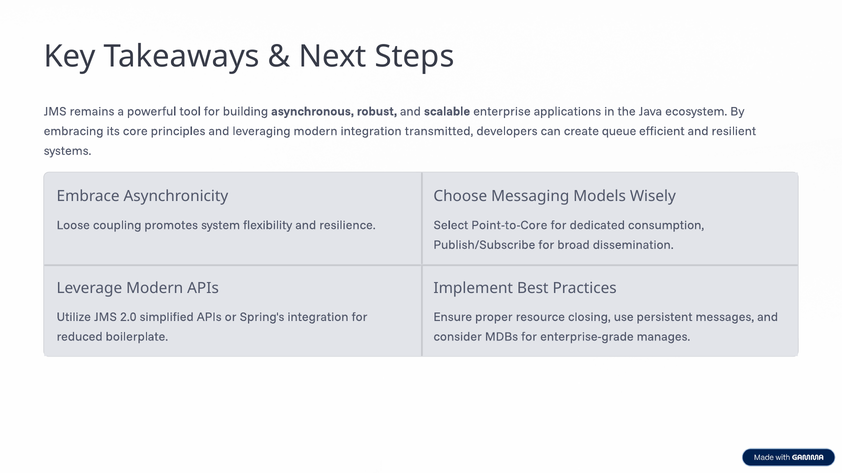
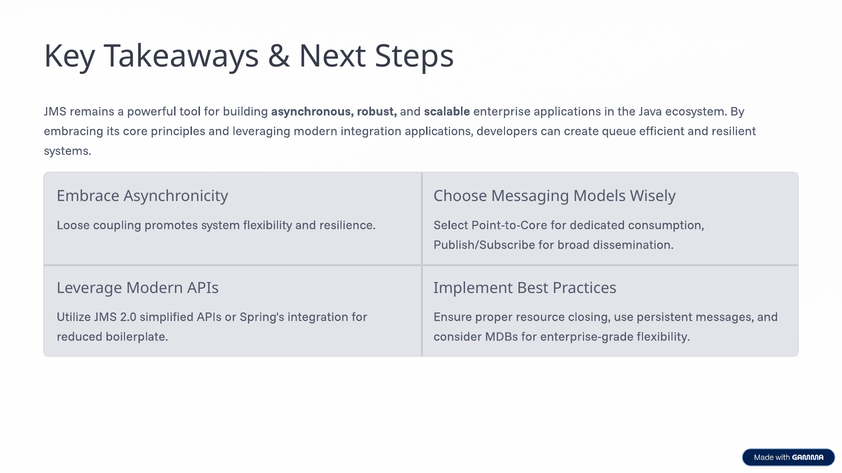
integration transmitted: transmitted -> applications (439, 131)
enterprise-grade manages: manages -> flexibility (663, 337)
